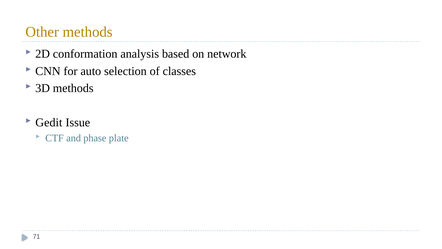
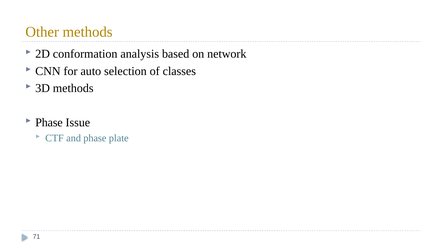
Gedit: Gedit -> Phase (49, 122)
